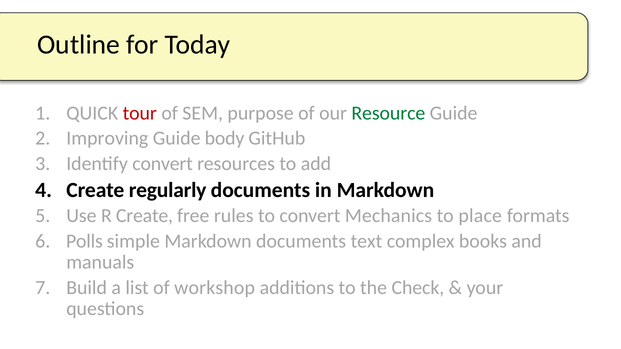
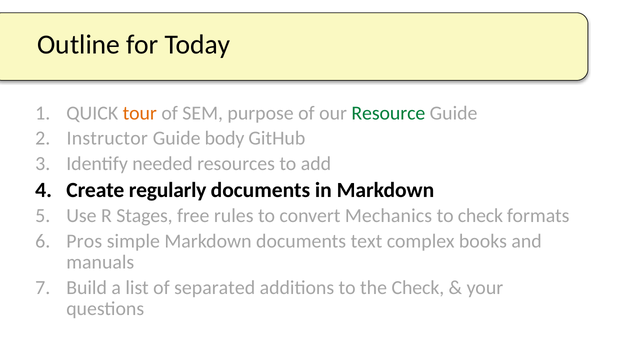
tour colour: red -> orange (140, 113)
Improving: Improving -> Instructor (107, 139)
Identify convert: convert -> needed (163, 164)
R Create: Create -> Stages (144, 216)
to place: place -> check (480, 216)
Polls: Polls -> Pros (84, 241)
workshop: workshop -> separated (215, 288)
